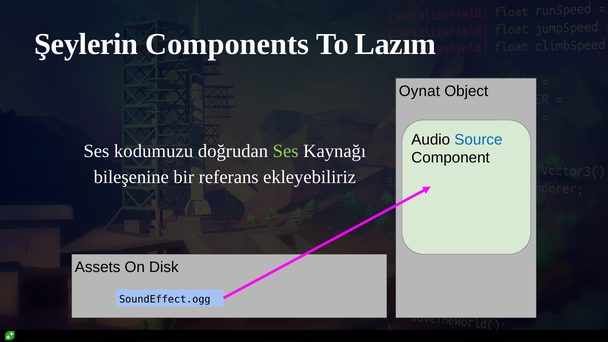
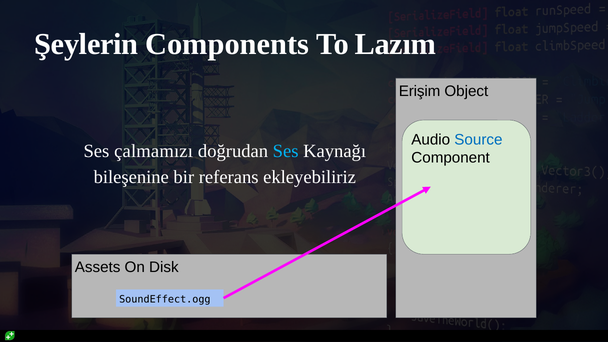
Oynat: Oynat -> Erişim (420, 91)
kodumuzu: kodumuzu -> çalmamızı (154, 151)
Ses colour: light green -> light blue (286, 151)
